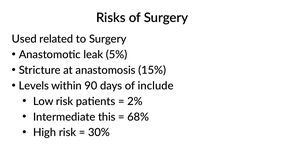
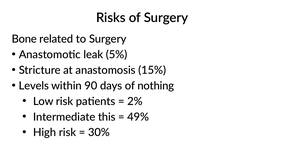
Used: Used -> Bone (24, 39)
include: include -> nothing (156, 85)
68%: 68% -> 49% (138, 116)
